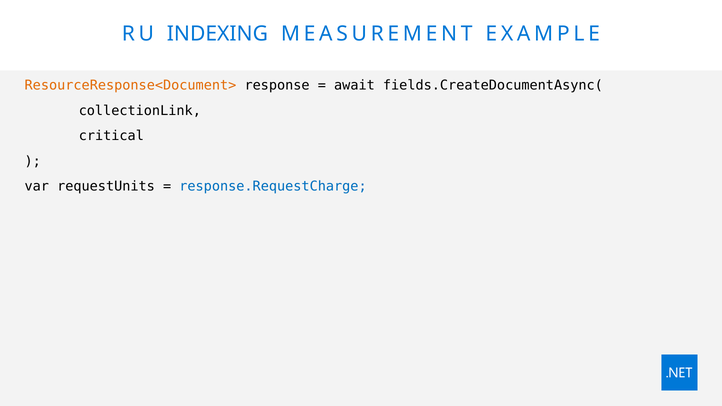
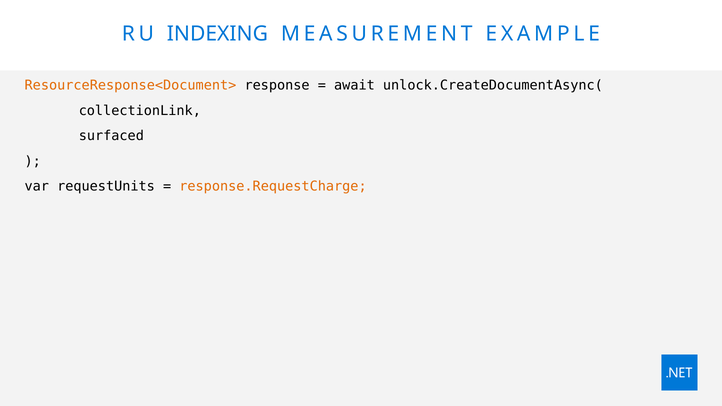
fields.CreateDocumentAsync(: fields.CreateDocumentAsync( -> unlock.CreateDocumentAsync( (493, 85)
critical: critical -> surfaced (111, 136)
response.RequestCharge colour: blue -> orange (273, 187)
